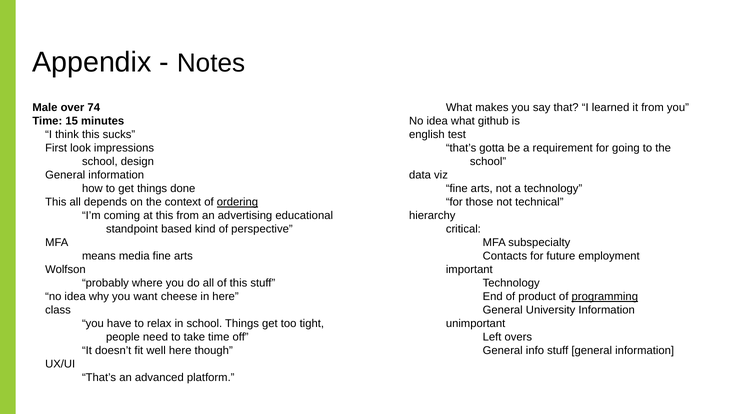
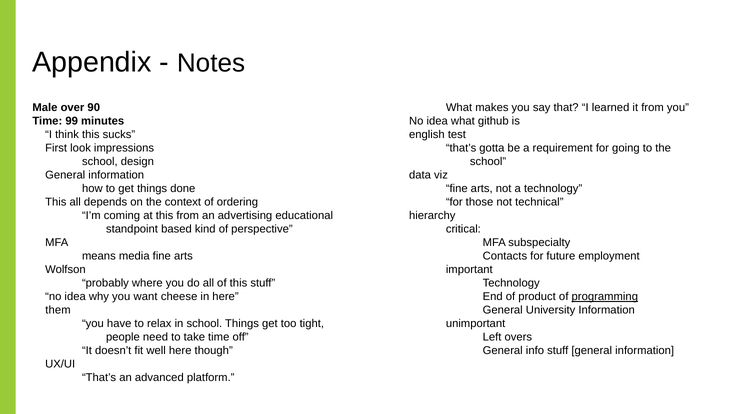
74: 74 -> 90 (94, 108)
15: 15 -> 99 (72, 121)
ordering underline: present -> none (237, 202)
class: class -> them (58, 310)
